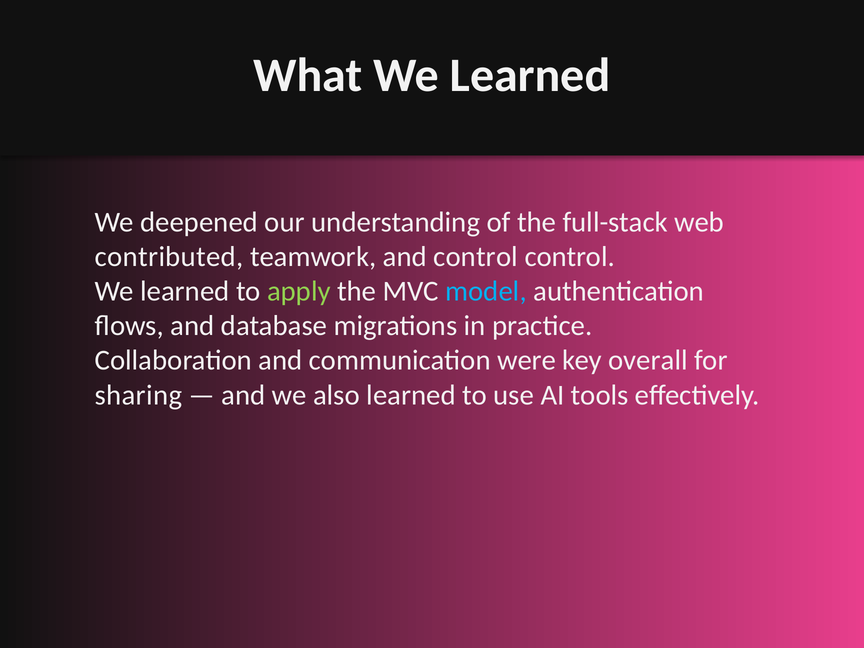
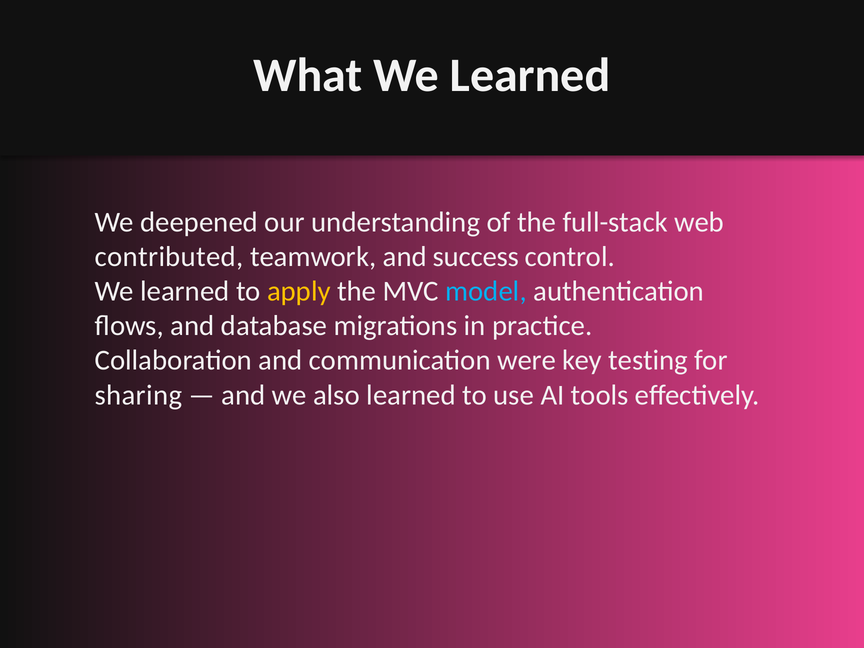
and control: control -> success (476, 257)
apply colour: light green -> yellow (299, 291)
overall: overall -> testing (648, 360)
